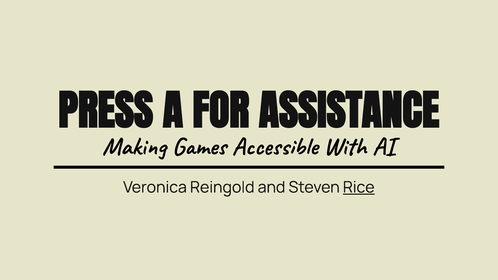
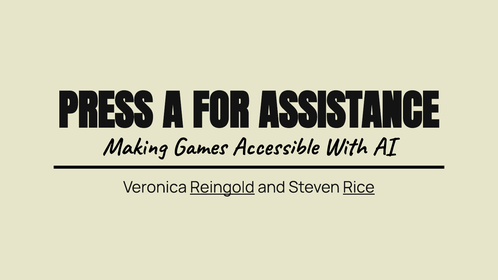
Reingold underline: none -> present (222, 187)
